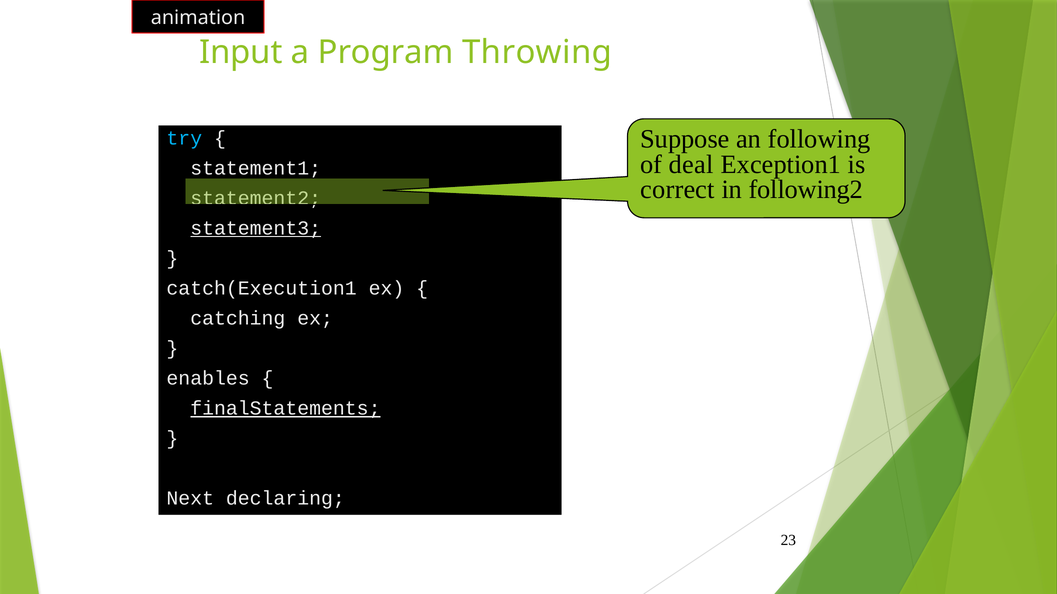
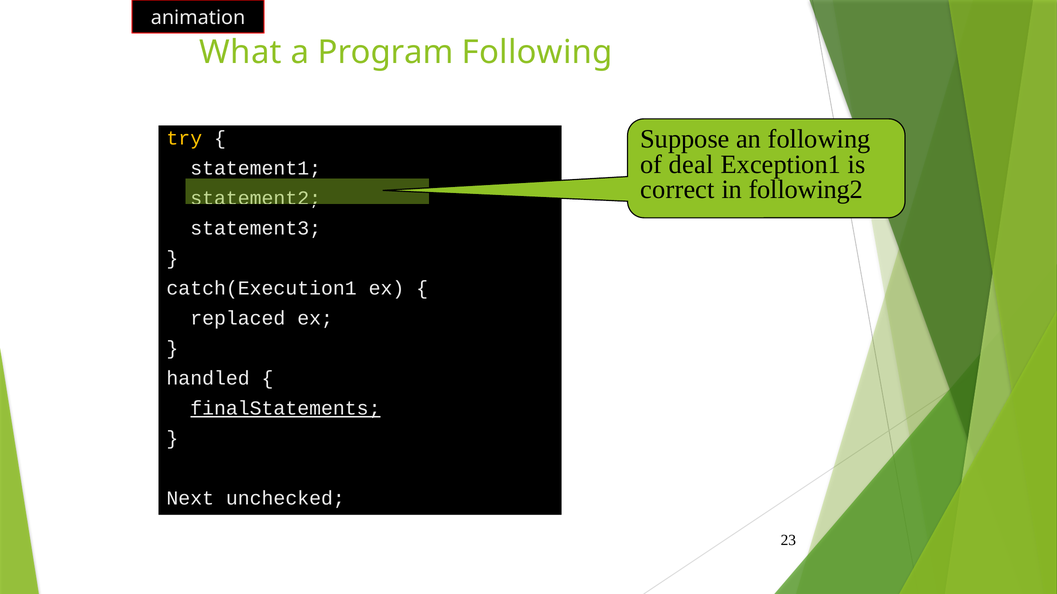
Input: Input -> What (241, 53)
Program Throwing: Throwing -> Following (537, 53)
try colour: light blue -> yellow (184, 138)
statement3 underline: present -> none (256, 228)
catching: catching -> replaced (238, 319)
enables: enables -> handled (208, 379)
declaring: declaring -> unchecked (285, 499)
